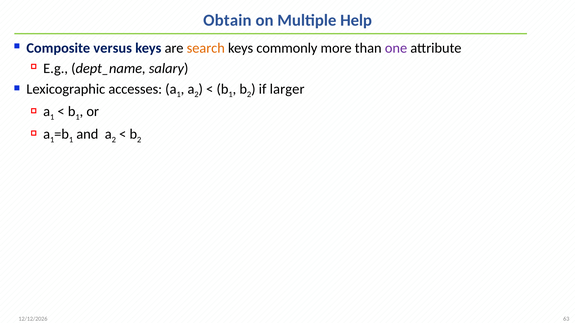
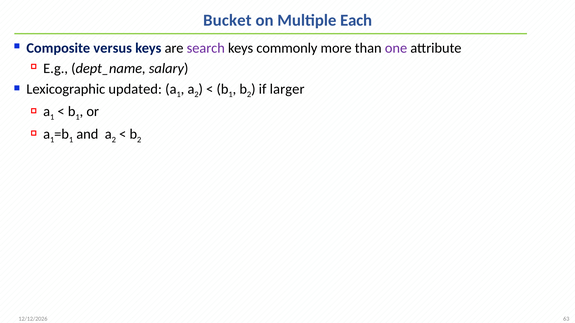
Obtain: Obtain -> Bucket (227, 20)
Help: Help -> Each (356, 20)
search colour: orange -> purple (206, 48)
accesses: accesses -> updated (135, 89)
